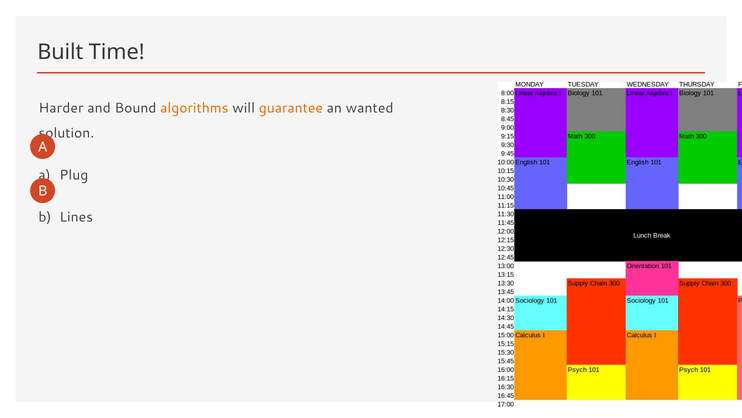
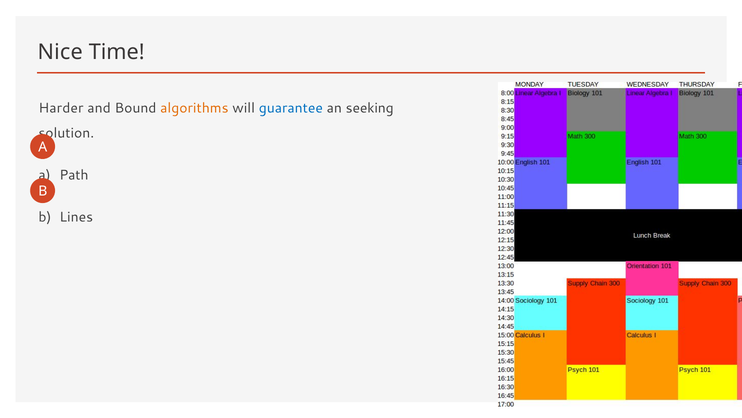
Built: Built -> Nice (60, 52)
guarantee colour: orange -> blue (291, 108)
wanted: wanted -> seeking (370, 108)
Plug: Plug -> Path (74, 175)
